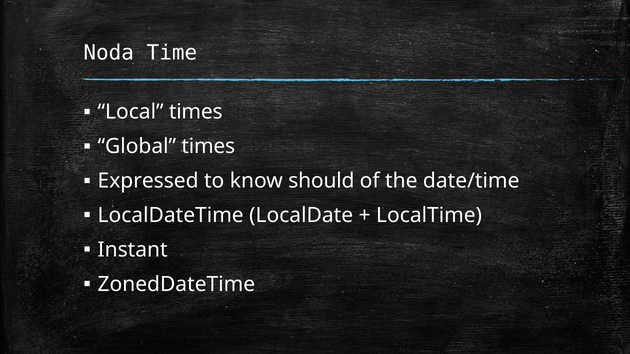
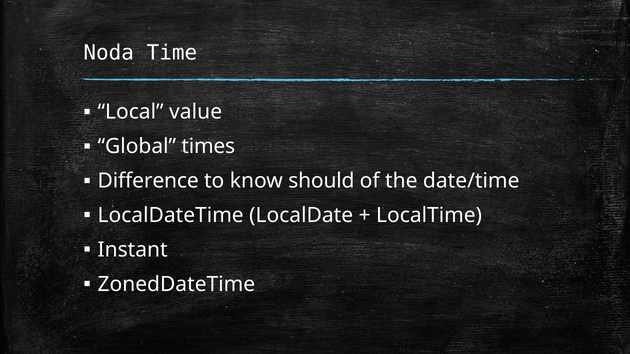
Local times: times -> value (196, 112)
Expressed: Expressed -> Difference (148, 181)
